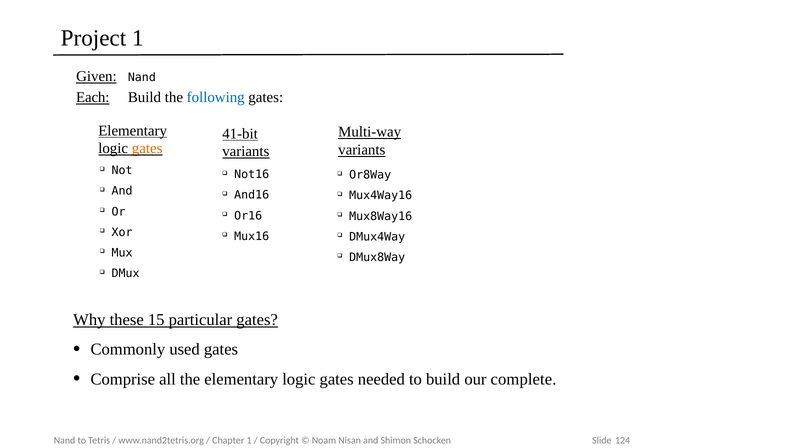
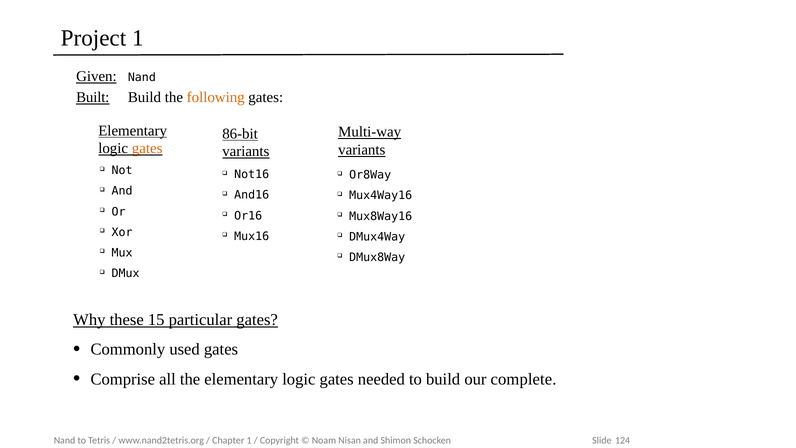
Each: Each -> Built (93, 97)
following colour: blue -> orange (216, 97)
41-bit: 41-bit -> 86-bit (240, 134)
